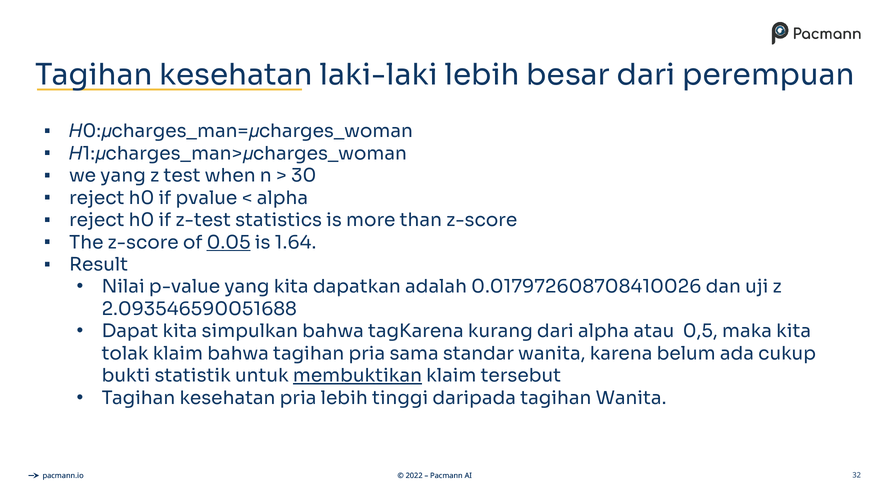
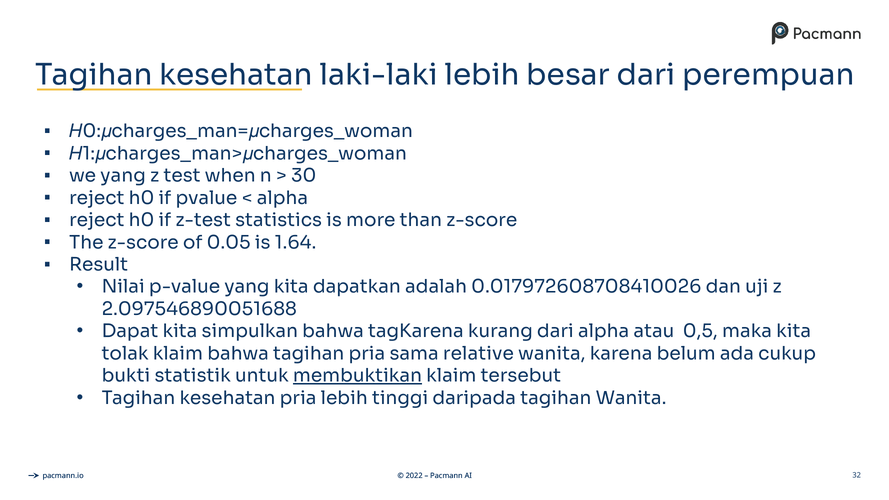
0.05 underline: present -> none (229, 242)
2.093546590051688: 2.093546590051688 -> 2.097546890051688 (199, 309)
standar: standar -> relative (478, 354)
